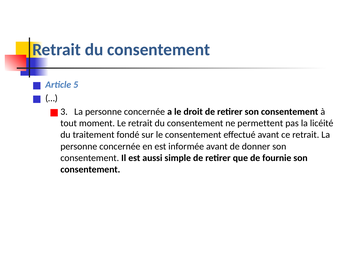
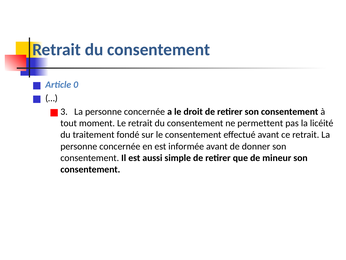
5: 5 -> 0 (76, 85)
fournie: fournie -> mineur (277, 158)
